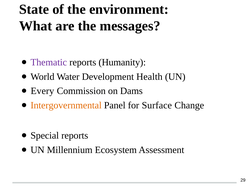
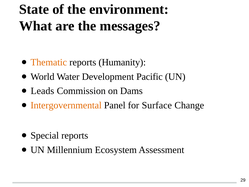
Thematic colour: purple -> orange (49, 62)
Health: Health -> Pacific (149, 77)
Every: Every -> Leads (42, 91)
